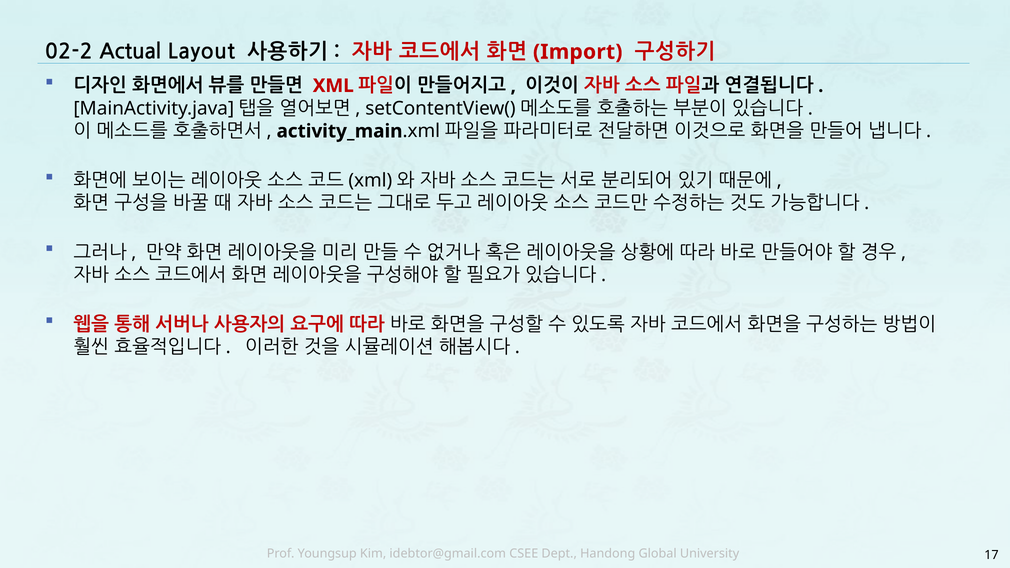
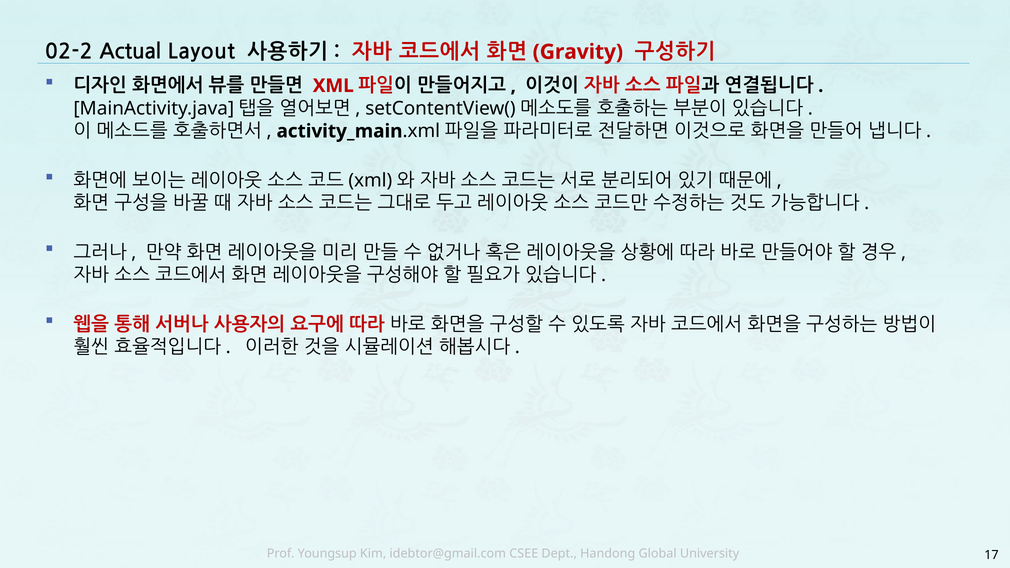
Import: Import -> Gravity (578, 52)
